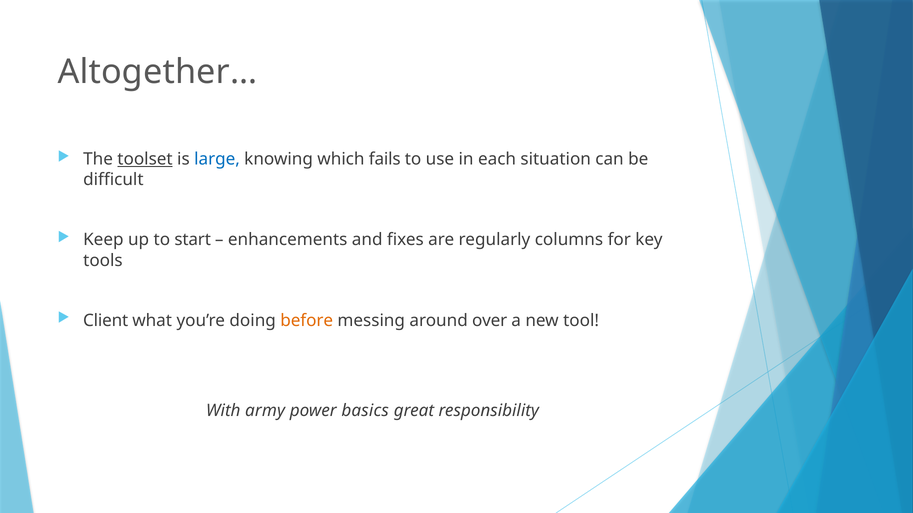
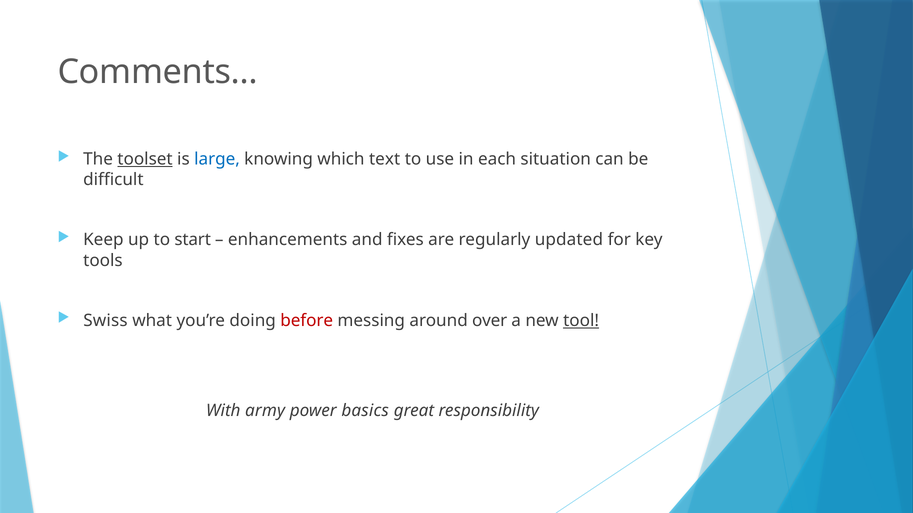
Altogether…: Altogether… -> Comments… (158, 72)
fails: fails -> text (385, 159)
columns: columns -> updated (569, 240)
Client: Client -> Swiss (105, 321)
before colour: orange -> red (307, 321)
tool underline: none -> present (581, 321)
